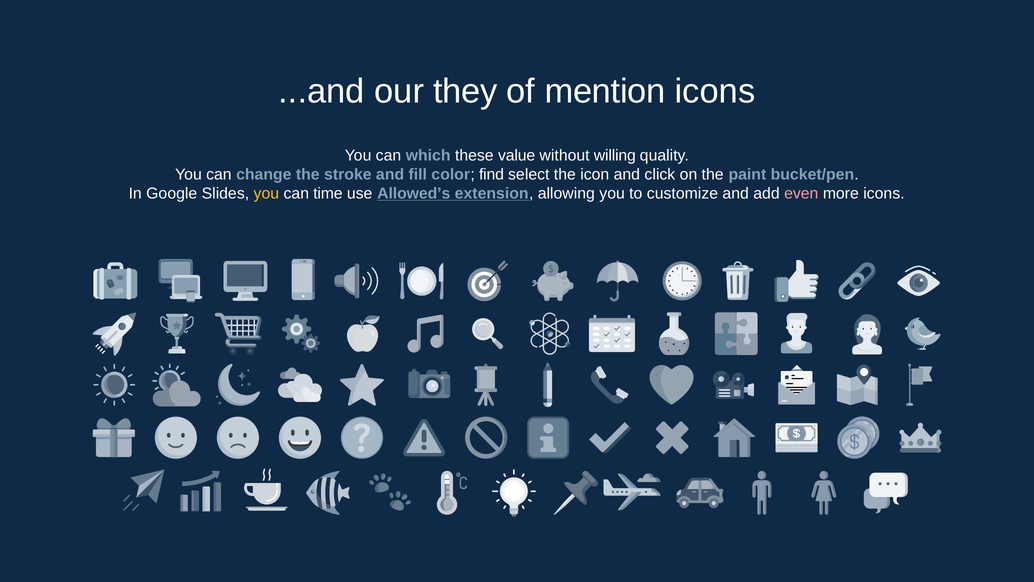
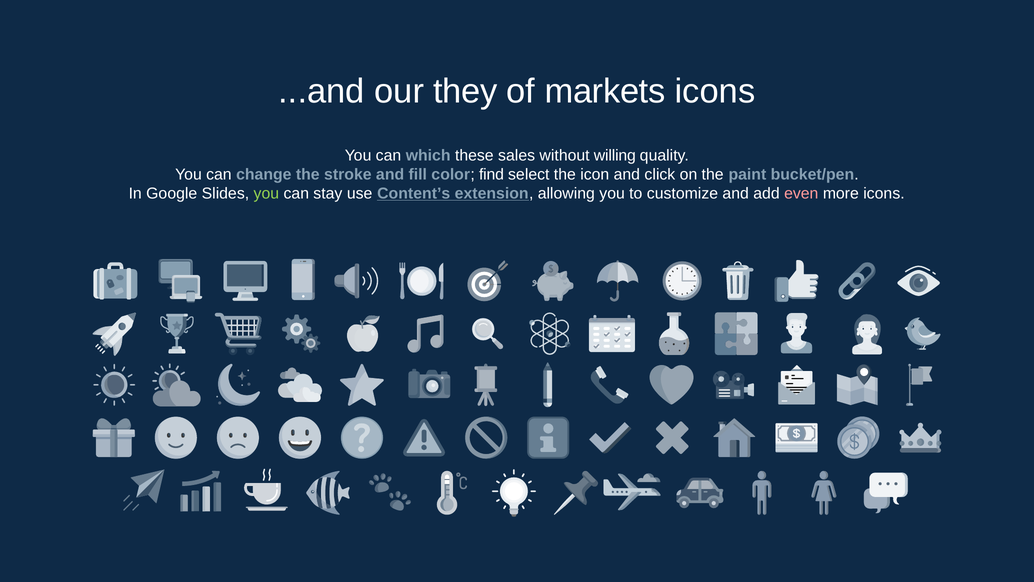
mention: mention -> markets (605, 91)
value: value -> sales (517, 155)
you colour: yellow -> light green (266, 193)
time: time -> stay (328, 193)
Allowed’s: Allowed’s -> Content’s (414, 193)
